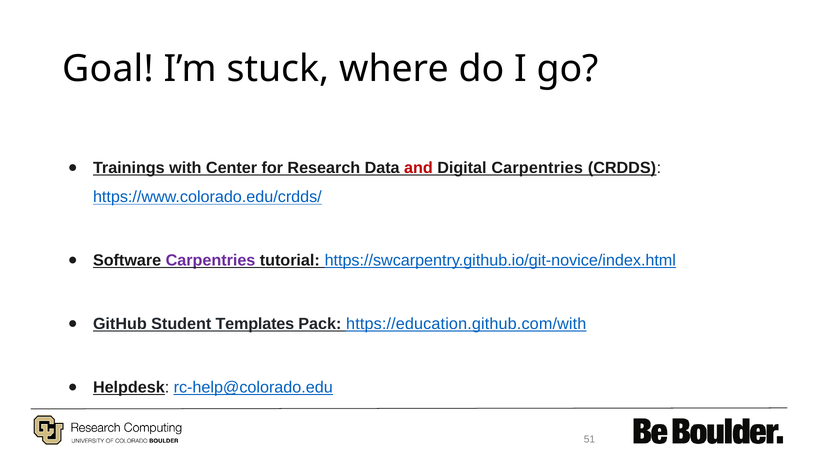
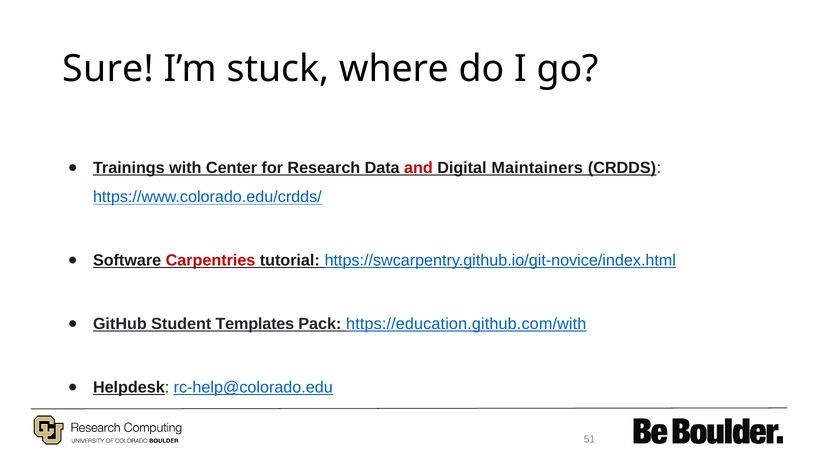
Goal: Goal -> Sure (108, 69)
Digital Carpentries: Carpentries -> Maintainers (537, 168)
Carpentries colour: purple -> red (211, 261)
